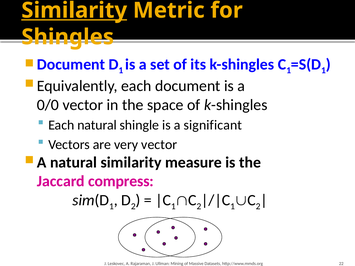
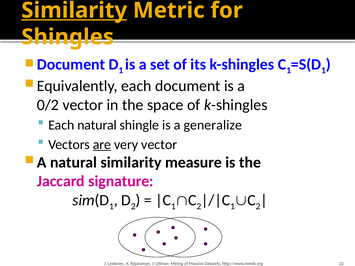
0/0: 0/0 -> 0/2 (48, 105)
significant: significant -> generalize (213, 125)
are underline: none -> present (102, 145)
compress: compress -> signature (121, 181)
